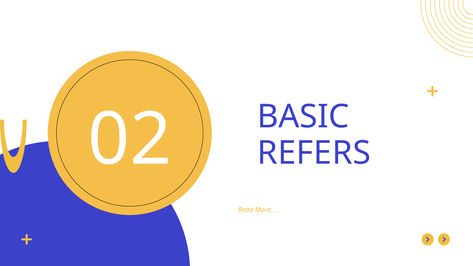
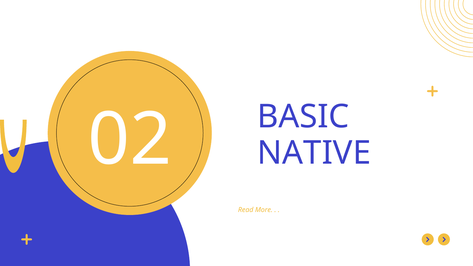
REFERS: REFERS -> NATIVE (314, 153)
